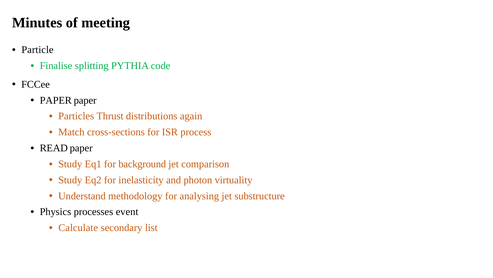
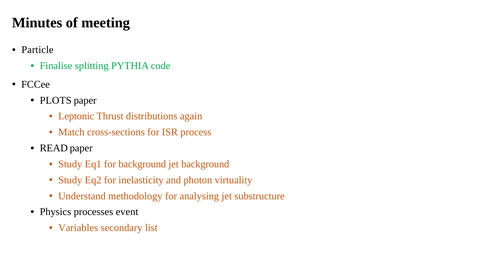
PAPER: PAPER -> PLOTS (56, 100)
Particles: Particles -> Leptonic (76, 116)
jet comparison: comparison -> background (205, 164)
Calculate: Calculate -> Variables (78, 227)
